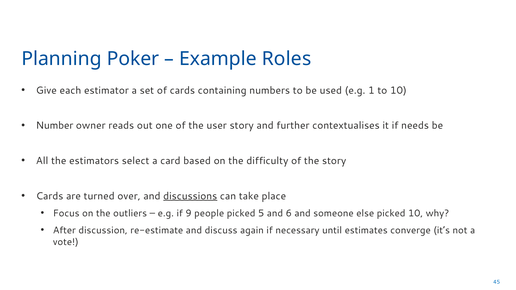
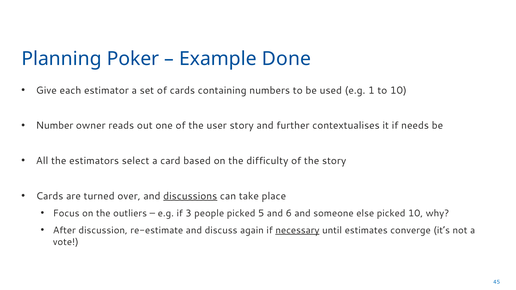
Roles: Roles -> Done (287, 59)
9: 9 -> 3 (189, 213)
necessary underline: none -> present (297, 230)
